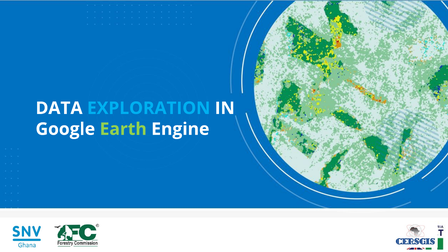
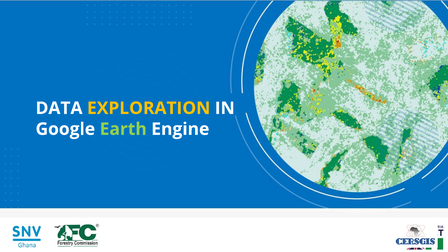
EXPLORATION colour: light blue -> yellow (149, 108)
